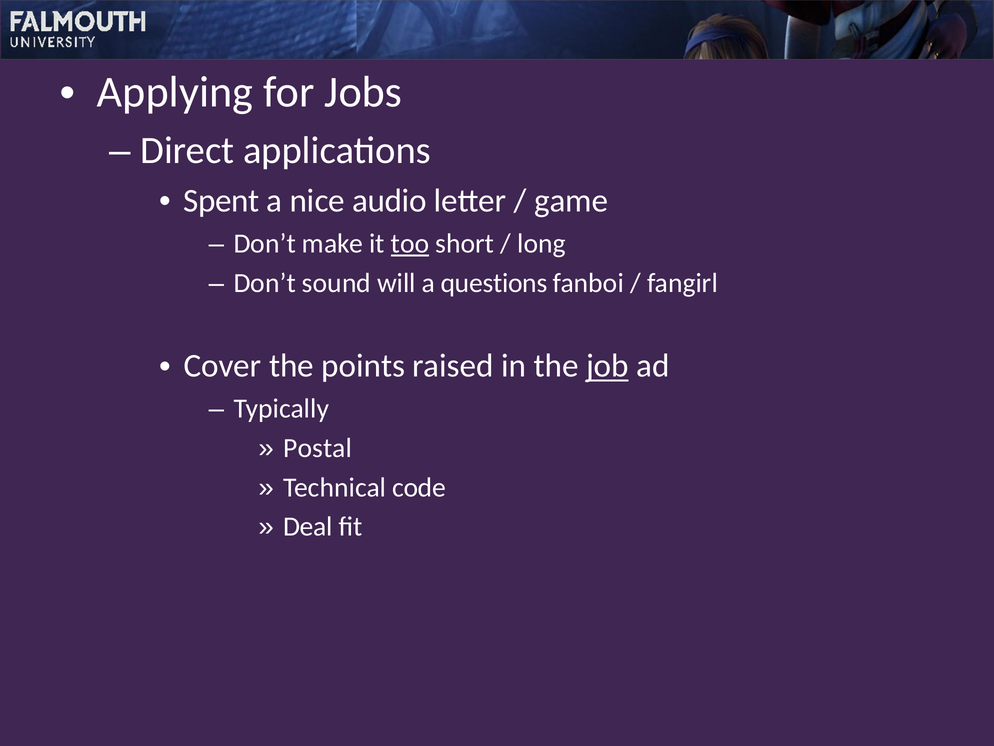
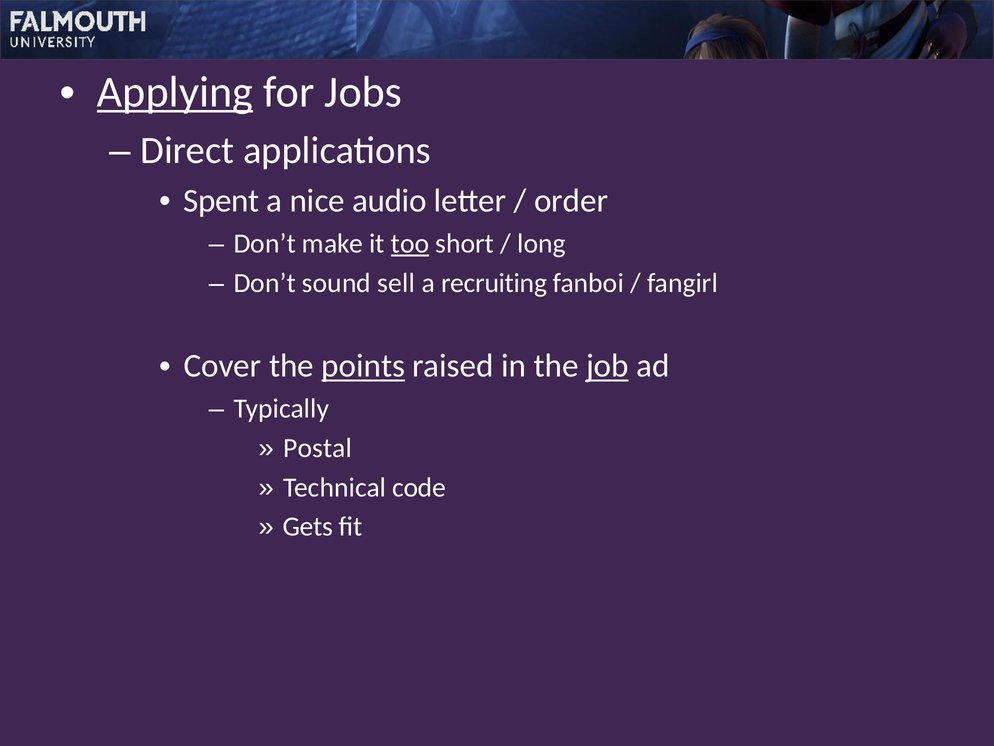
Applying underline: none -> present (175, 92)
game: game -> order (571, 201)
will: will -> sell (396, 283)
questions: questions -> recruiting (494, 283)
points underline: none -> present (363, 366)
Deal: Deal -> Gets (308, 526)
